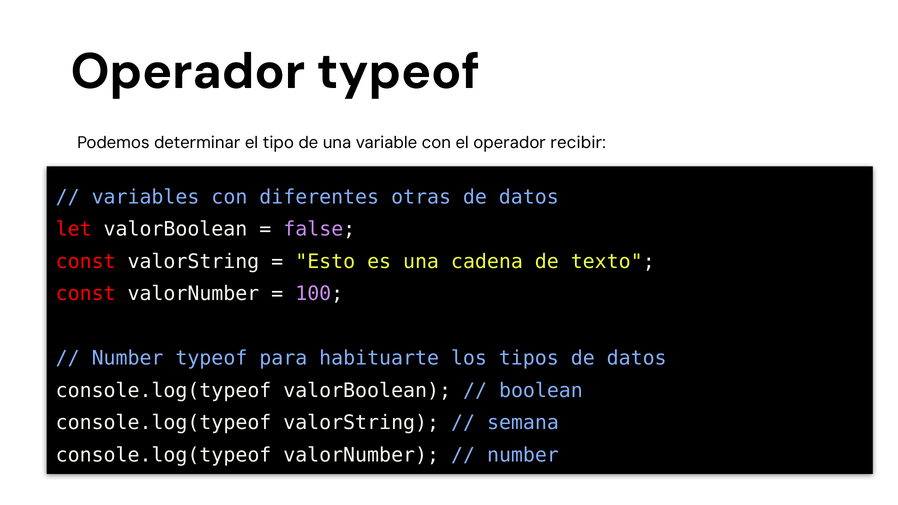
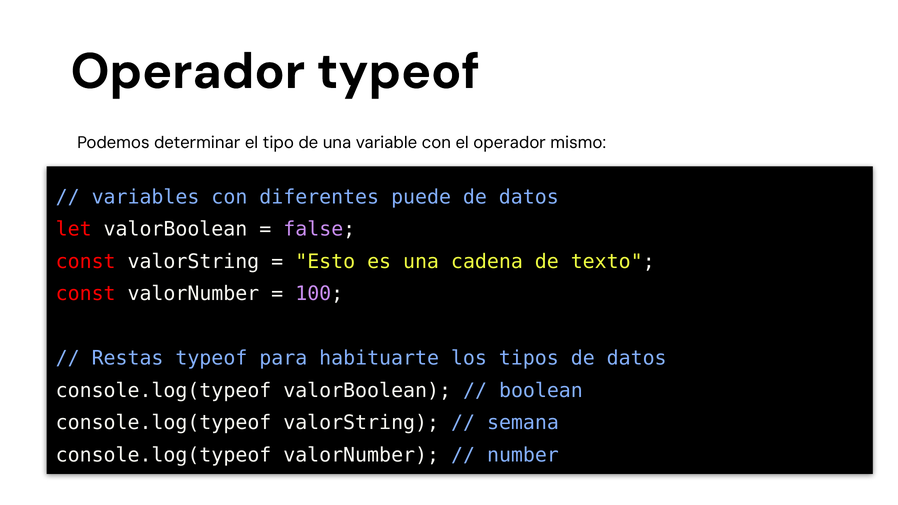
recibir: recibir -> mismo (578, 143)
otras: otras -> puede (421, 197)
Number: Number -> Restas (128, 358)
